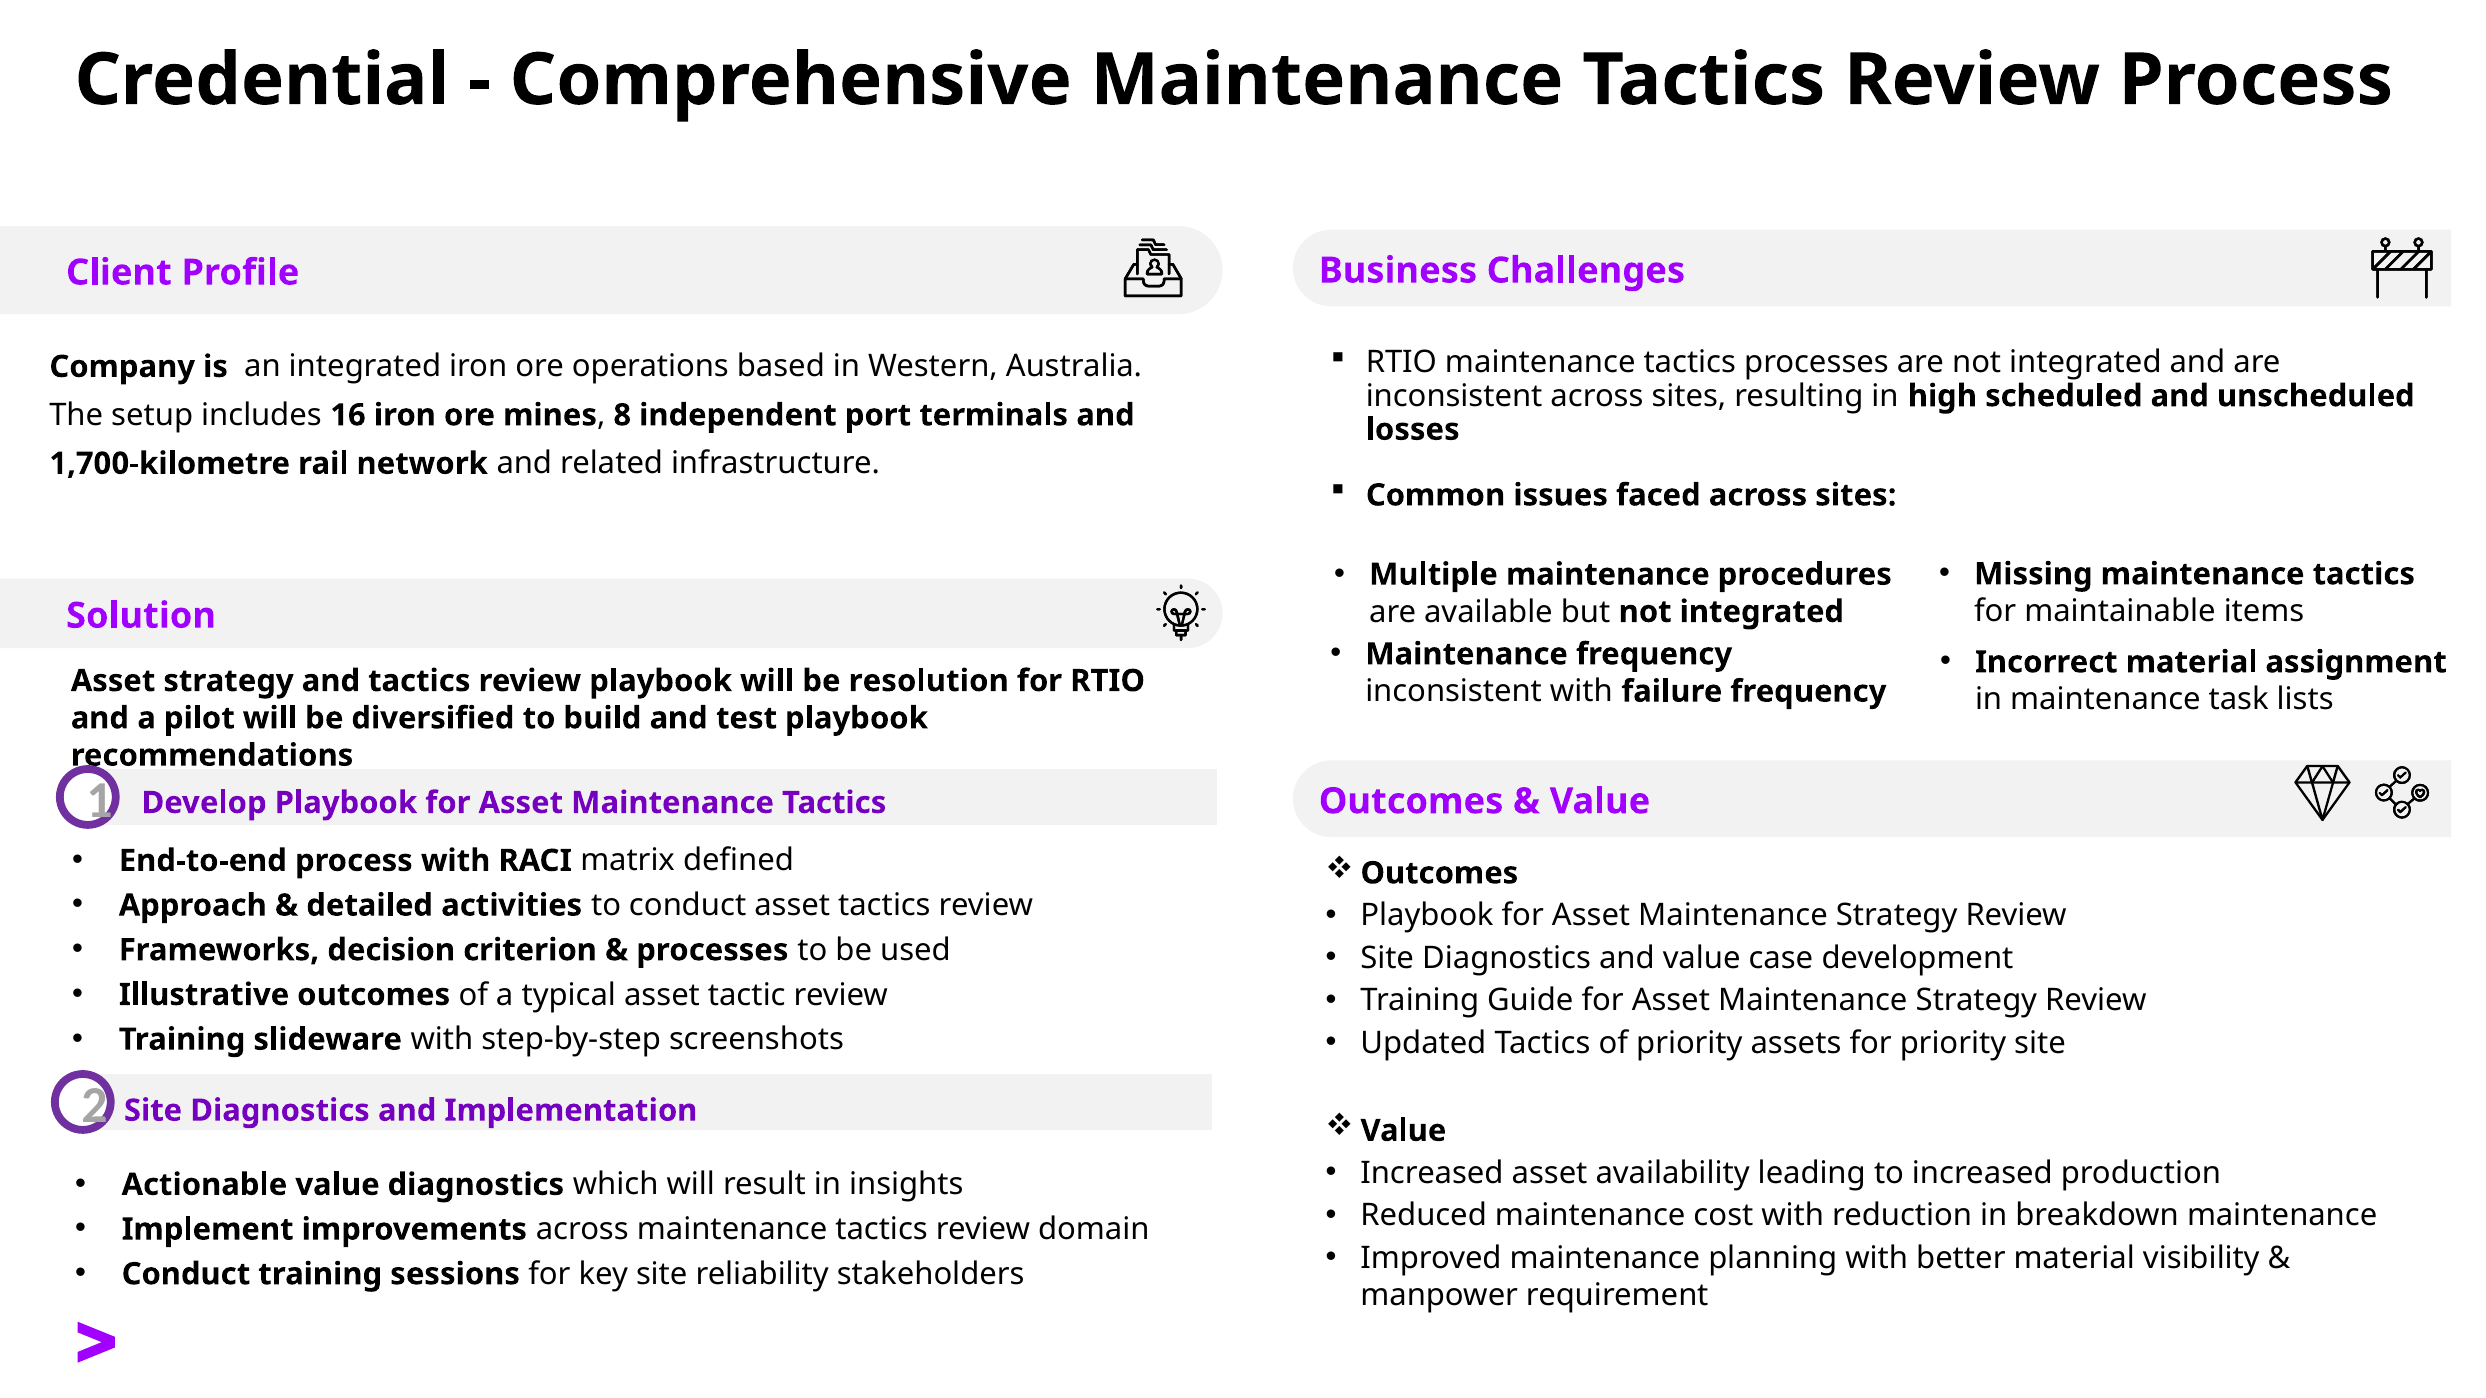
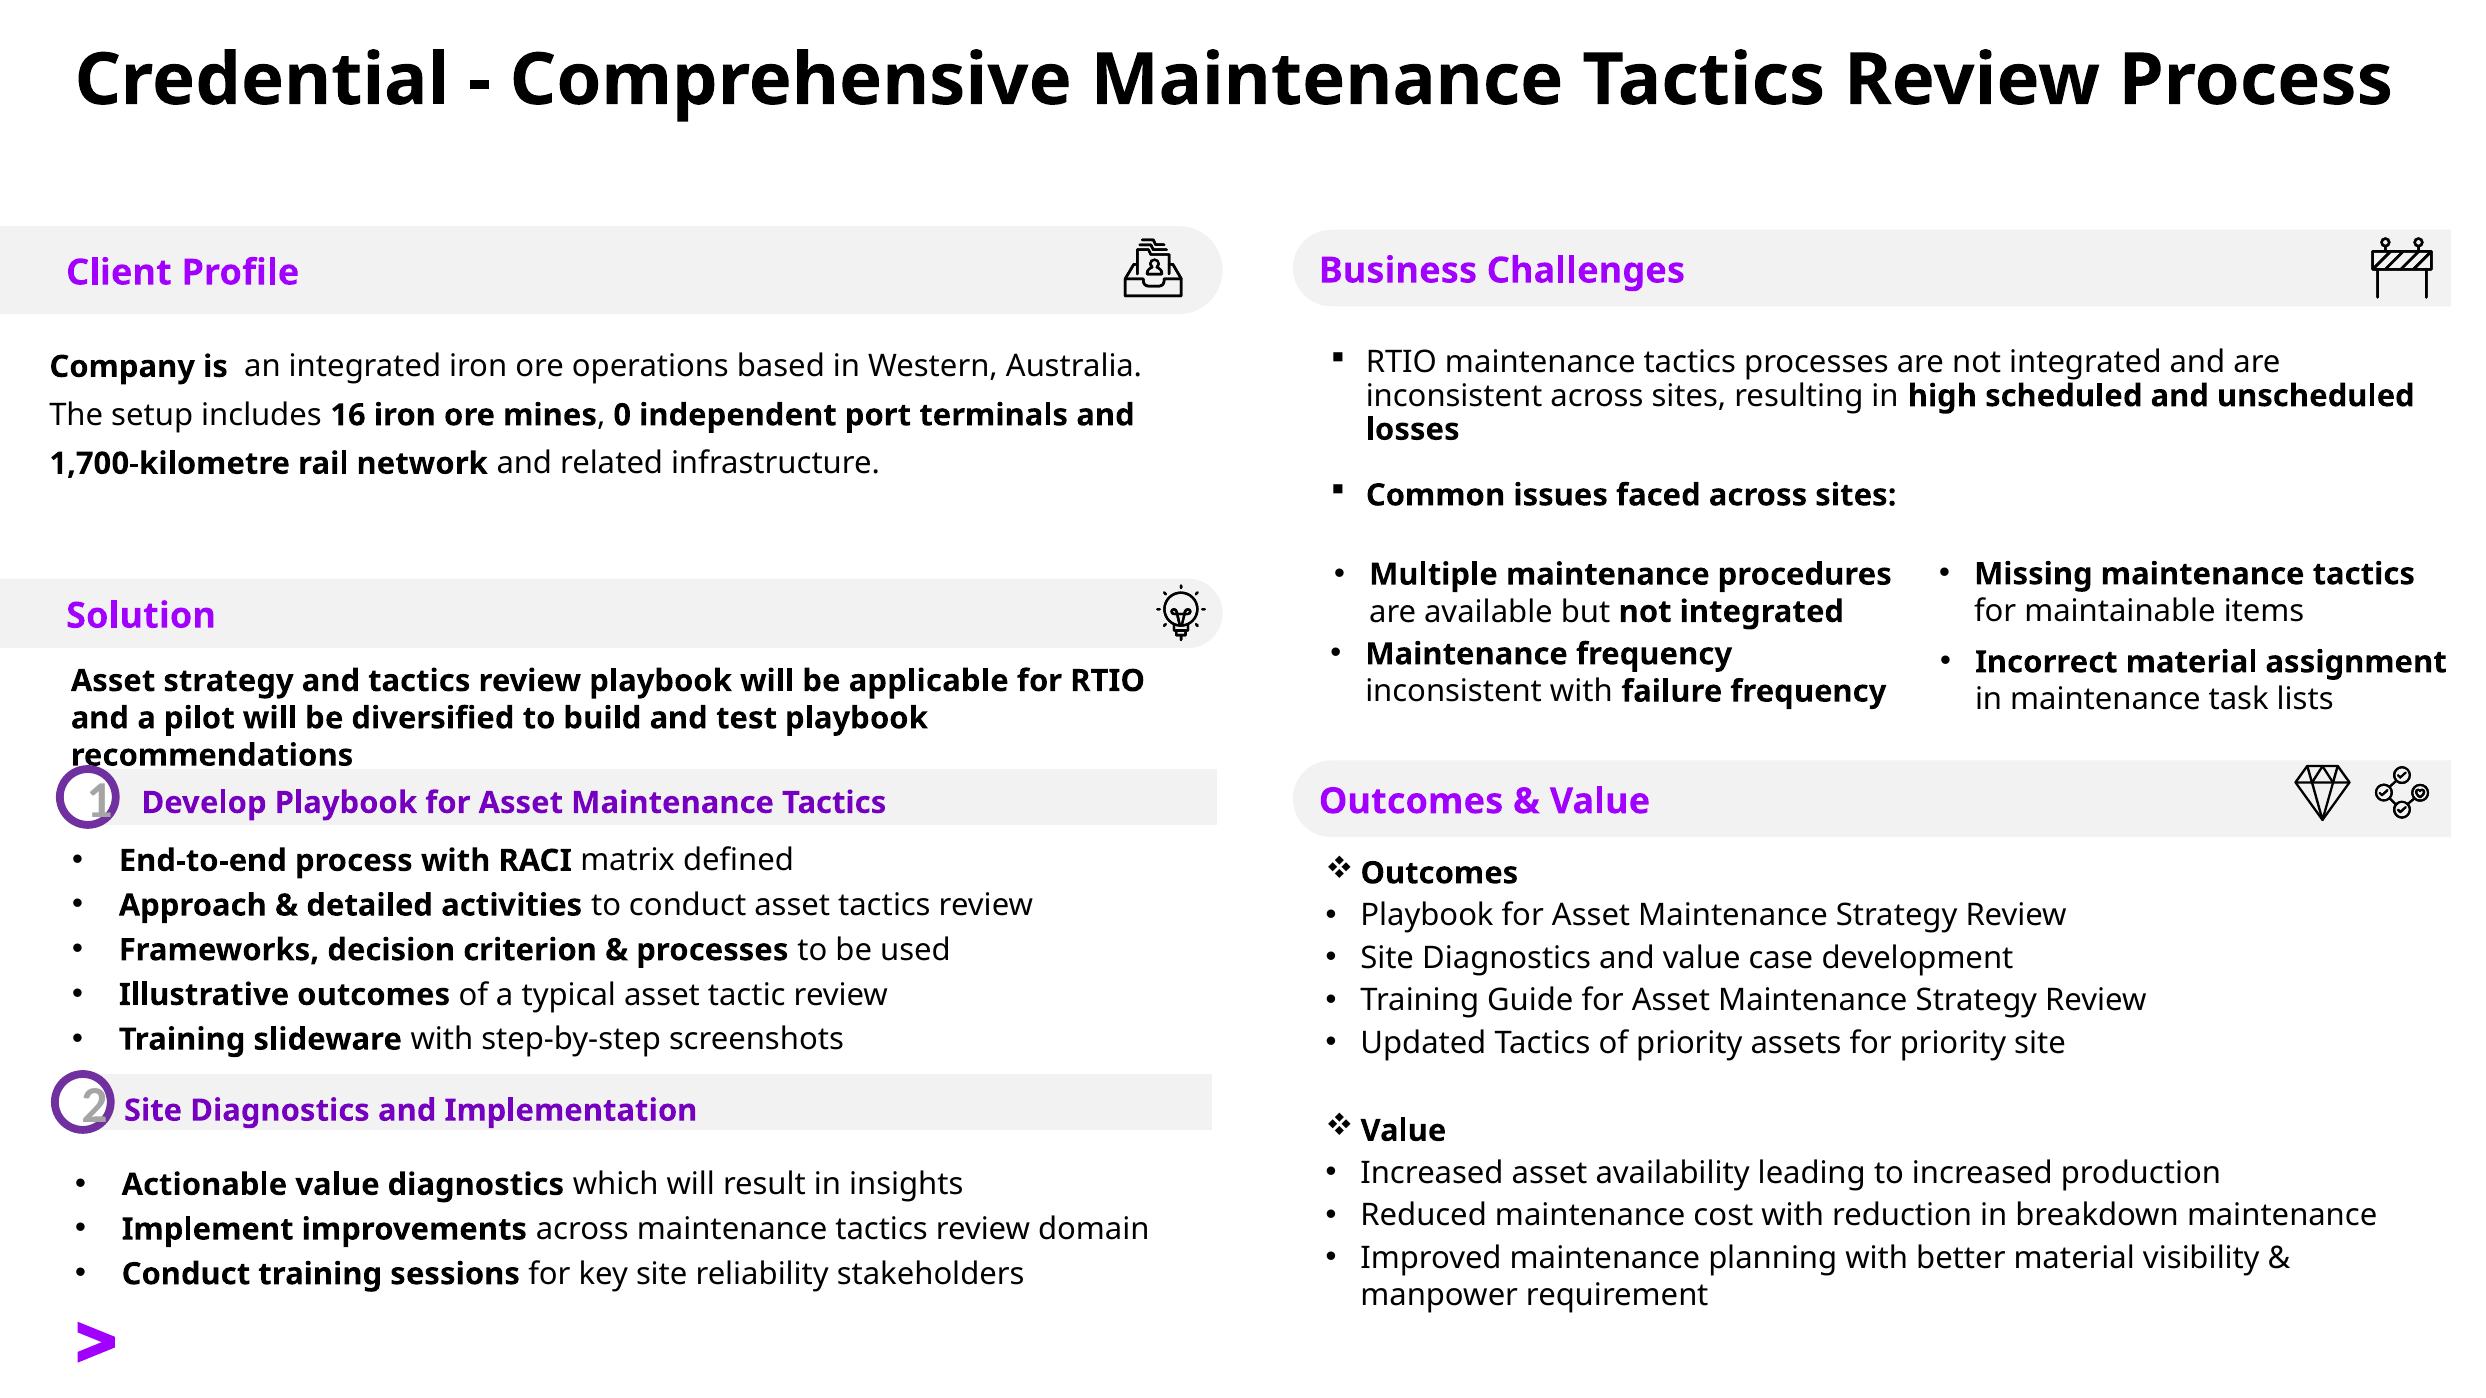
8: 8 -> 0 (622, 415)
resolution: resolution -> applicable (929, 681)
